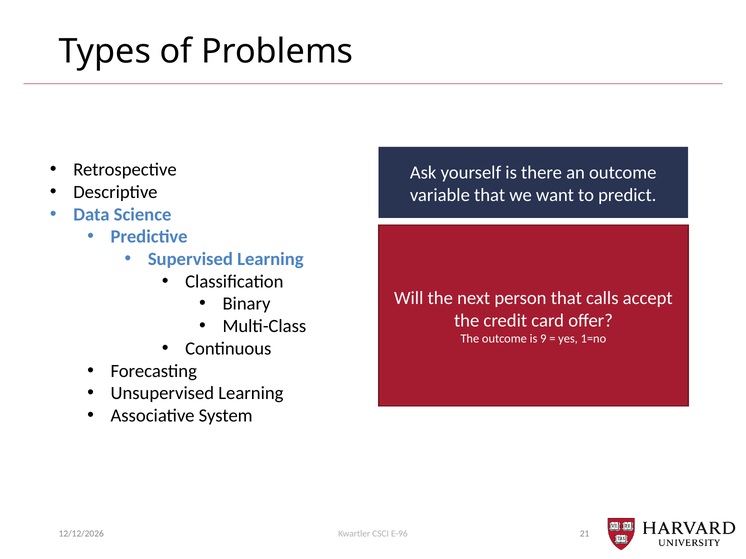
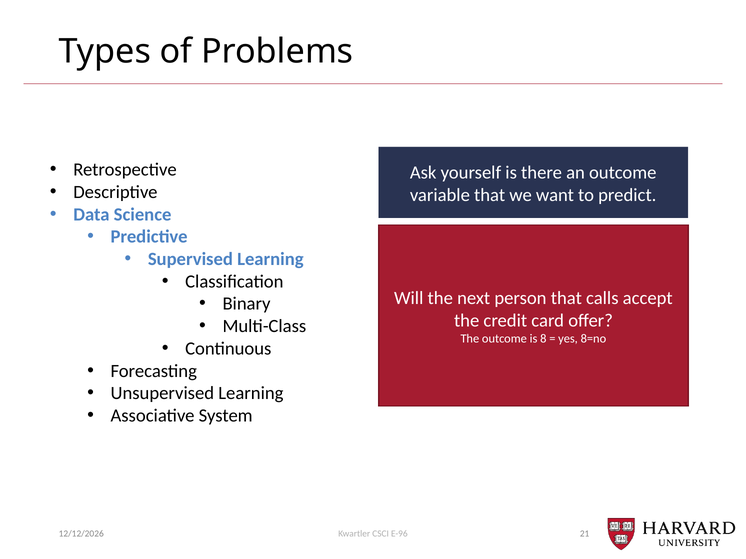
9: 9 -> 8 (543, 339)
1=no: 1=no -> 8=no (593, 339)
